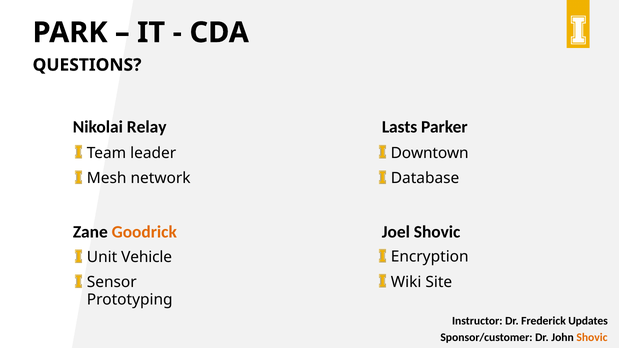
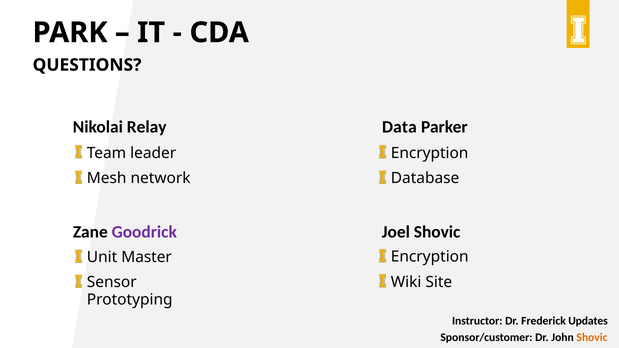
Lasts: Lasts -> Data (399, 127)
Downtown: Downtown -> Encryption (430, 153)
Goodrick colour: orange -> purple (144, 232)
Vehicle: Vehicle -> Master (147, 257)
